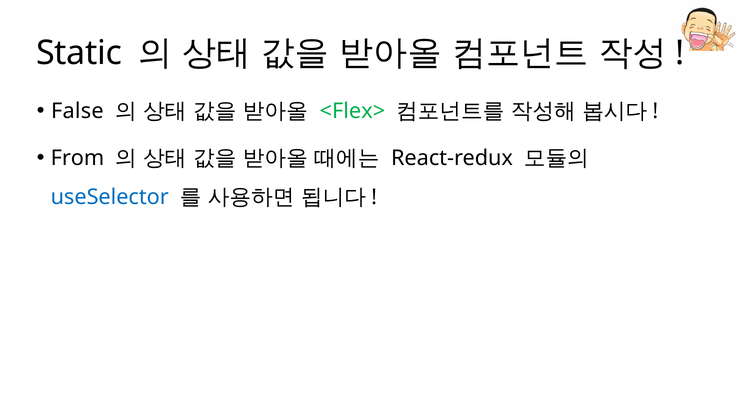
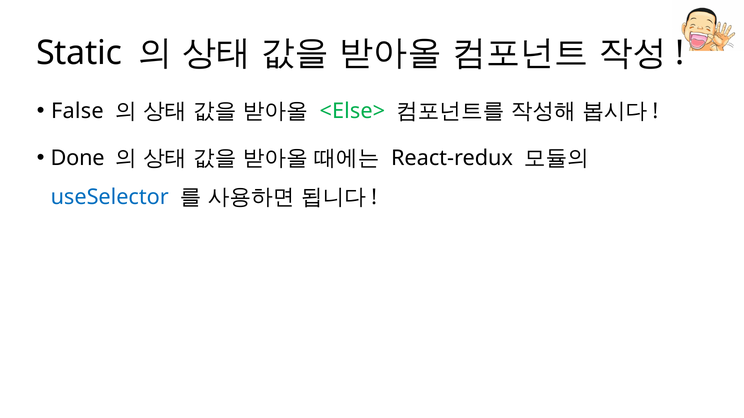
<Flex>: <Flex> -> <Else> (352, 111)
From: From -> Done (78, 158)
